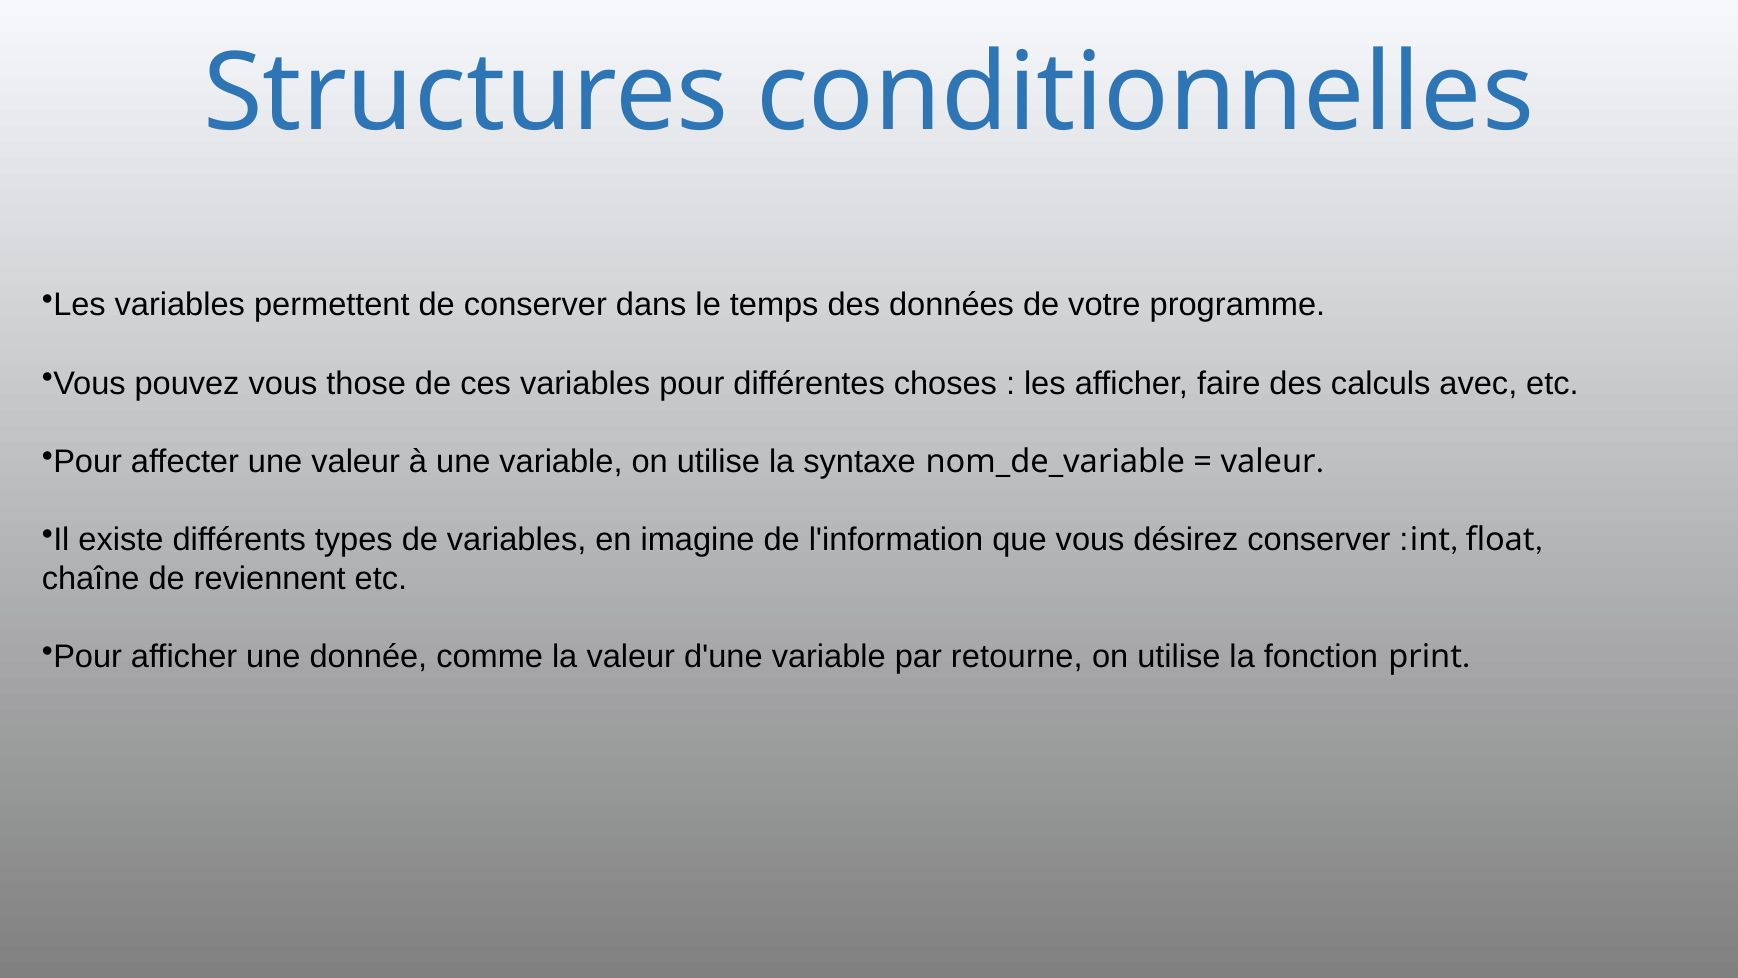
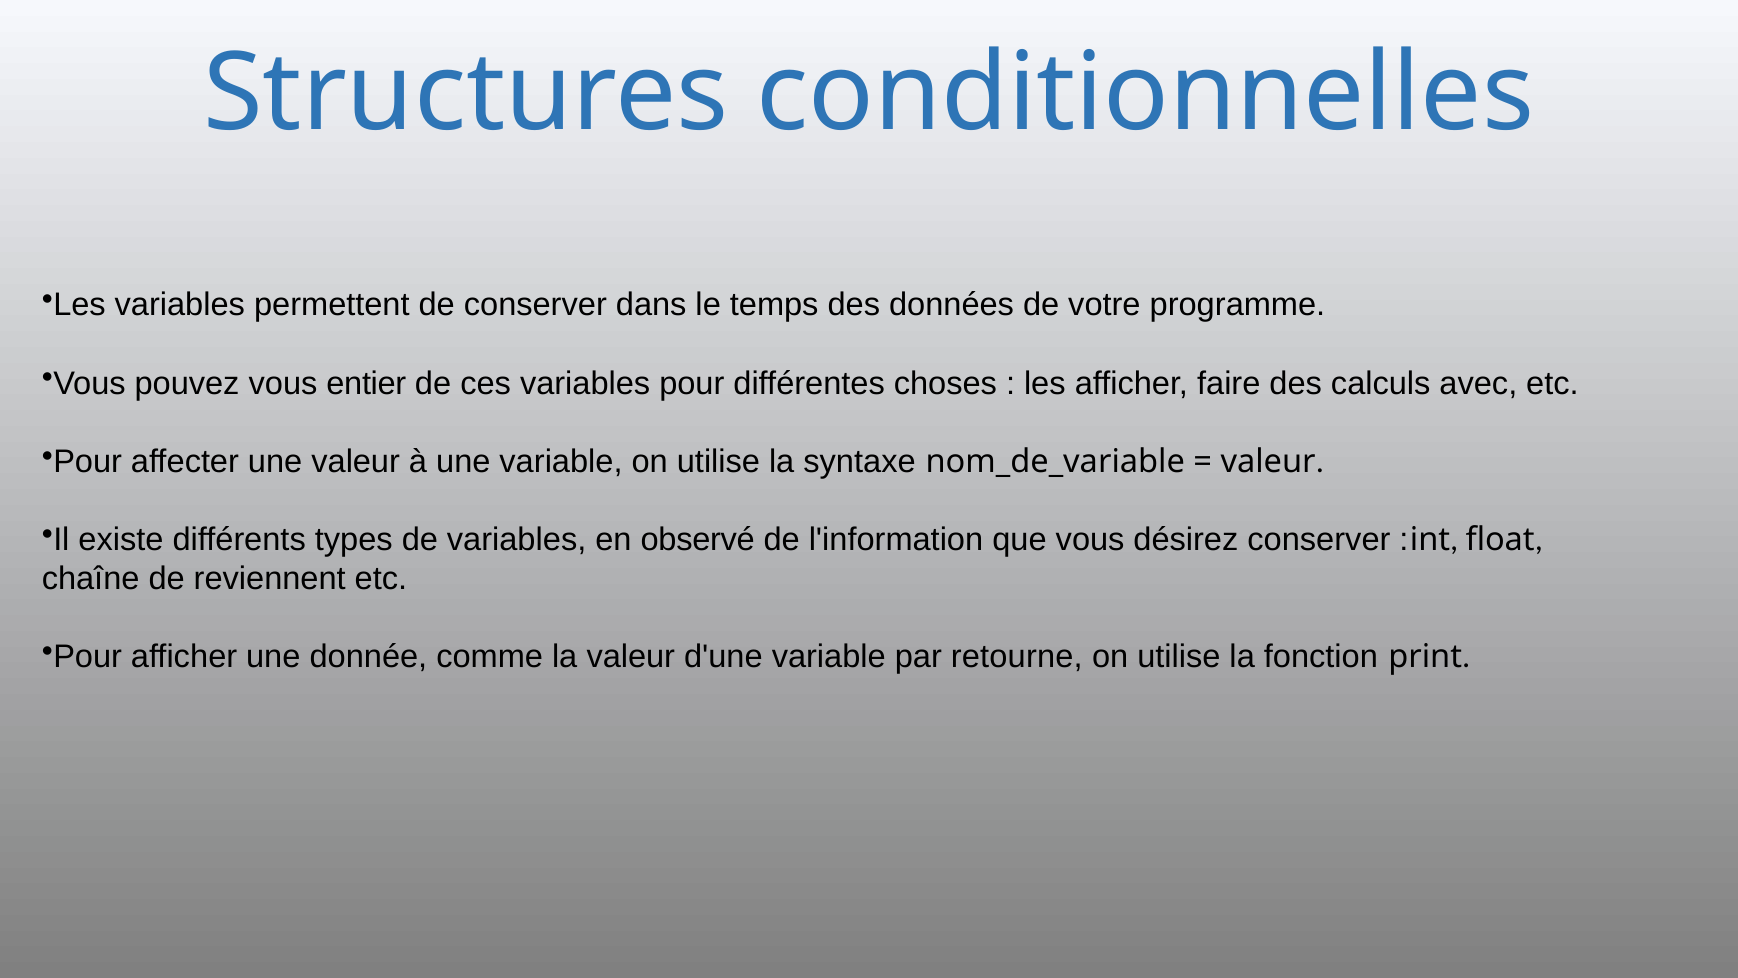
those: those -> entier (366, 383)
imagine: imagine -> observé (698, 540)
